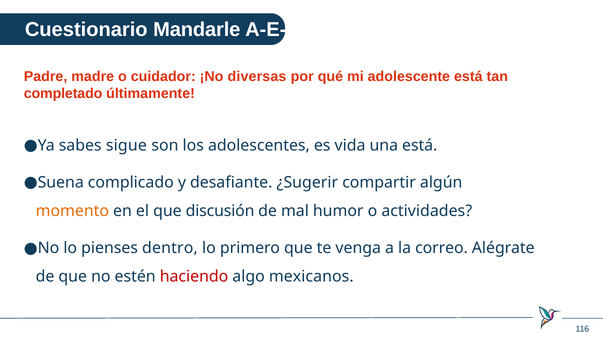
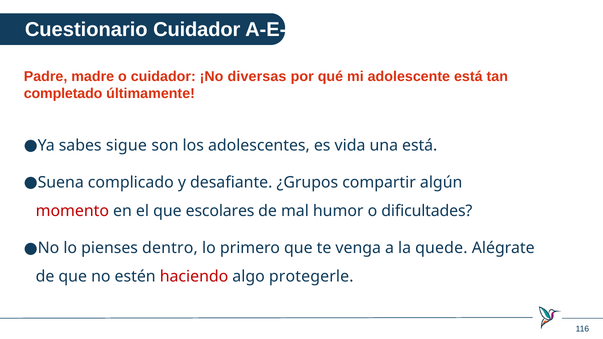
Cuestionario Mandarle: Mandarle -> Cuidador (197, 29)
¿Sugerir: ¿Sugerir -> ¿Grupos (307, 183)
momento colour: orange -> red (72, 211)
discusión: discusión -> escolares (220, 211)
actividades: actividades -> dificultades (427, 211)
correo: correo -> quede (441, 248)
mexicanos: mexicanos -> protegerle (311, 277)
